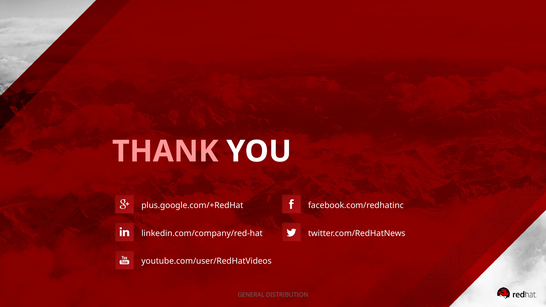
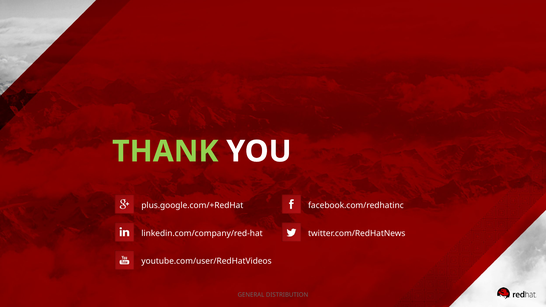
THANK colour: pink -> light green (165, 152)
